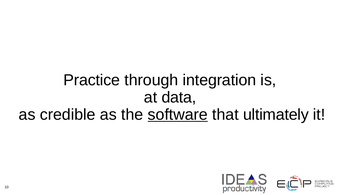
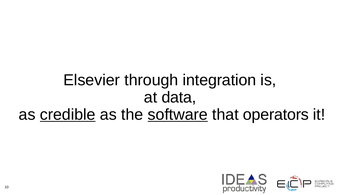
Practice: Practice -> Elsevier (92, 80)
credible underline: none -> present (68, 115)
ultimately: ultimately -> operators (276, 115)
